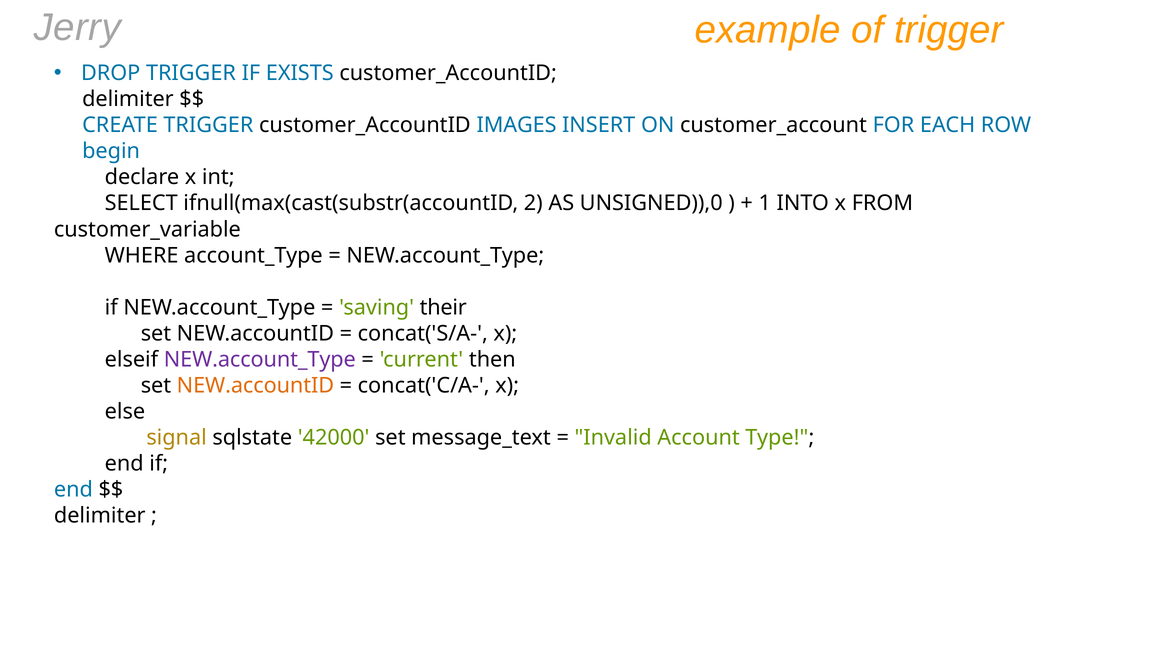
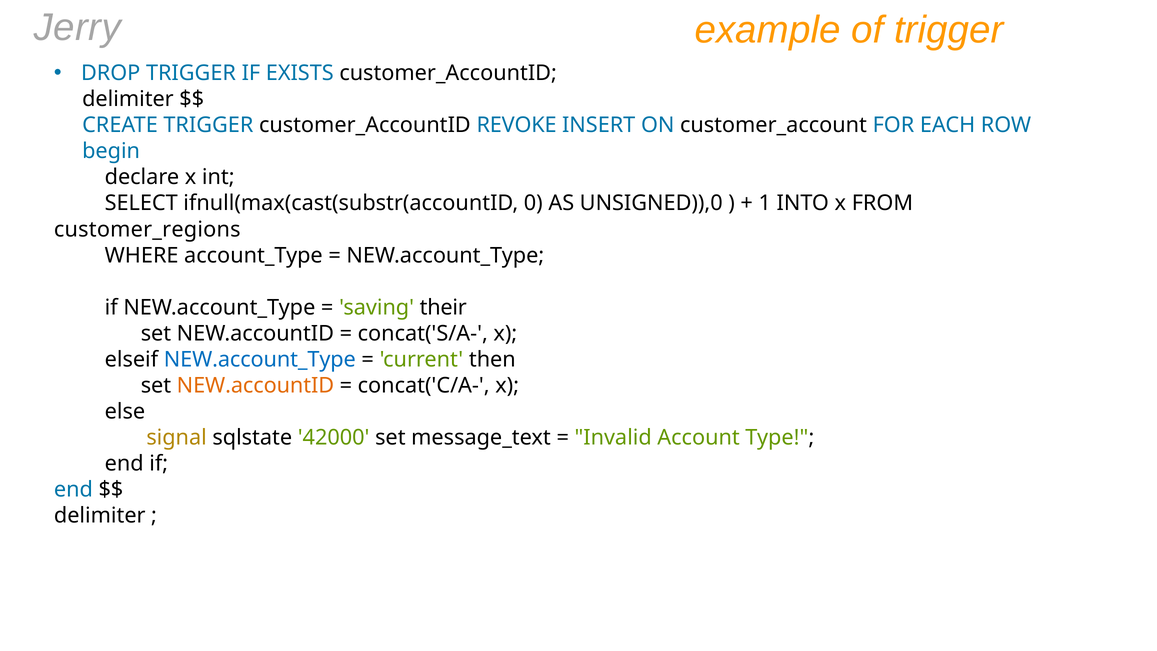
IMAGES: IMAGES -> REVOKE (517, 125)
2: 2 -> 0 (533, 203)
customer_variable: customer_variable -> customer_regions (147, 229)
NEW.account_Type colour: purple -> blue (260, 359)
